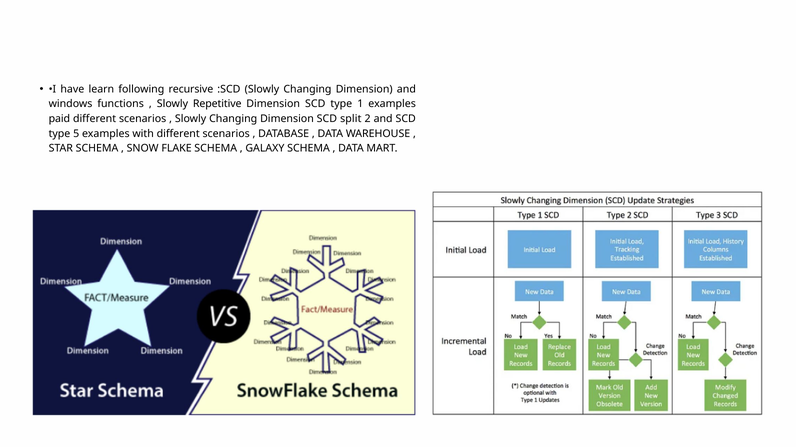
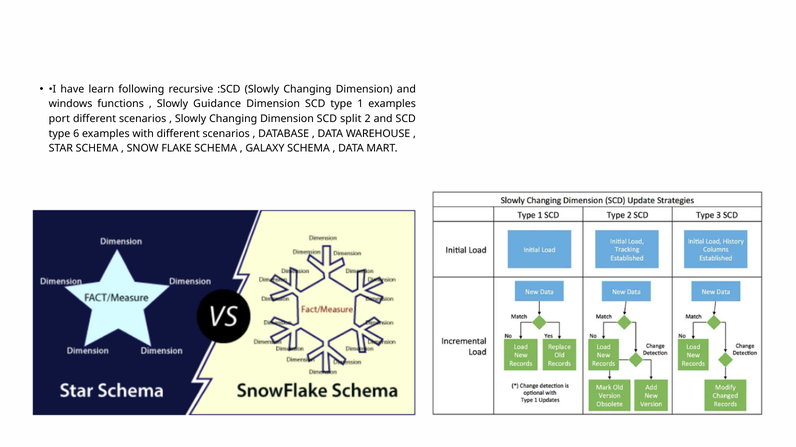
Repetitive: Repetitive -> Guidance (217, 104)
paid: paid -> port (59, 119)
5: 5 -> 6 (76, 134)
